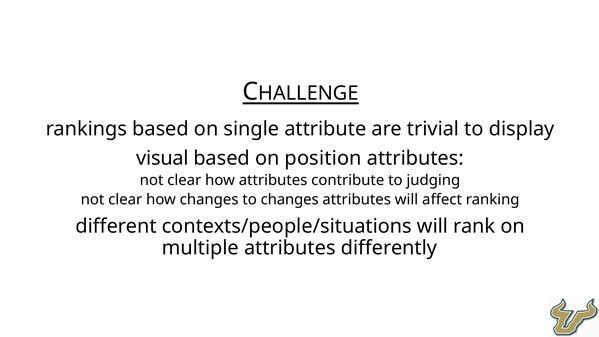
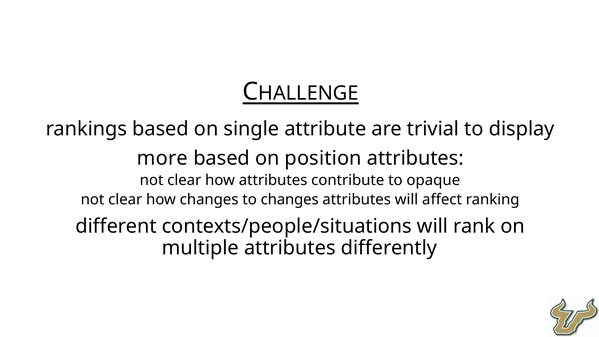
visual: visual -> more (162, 158)
judging: judging -> opaque (433, 180)
